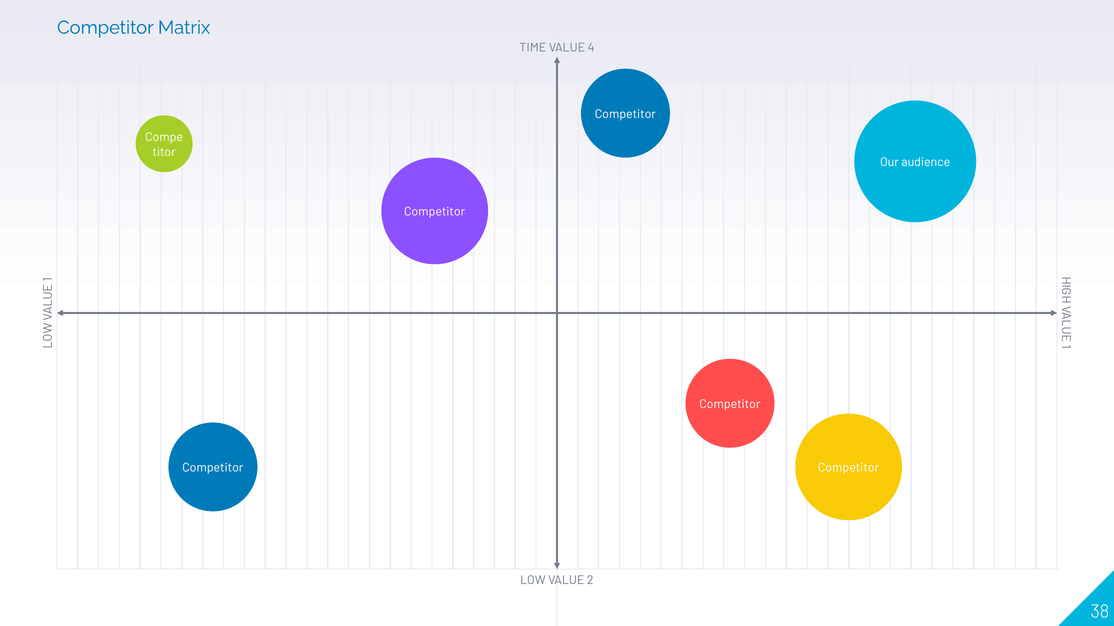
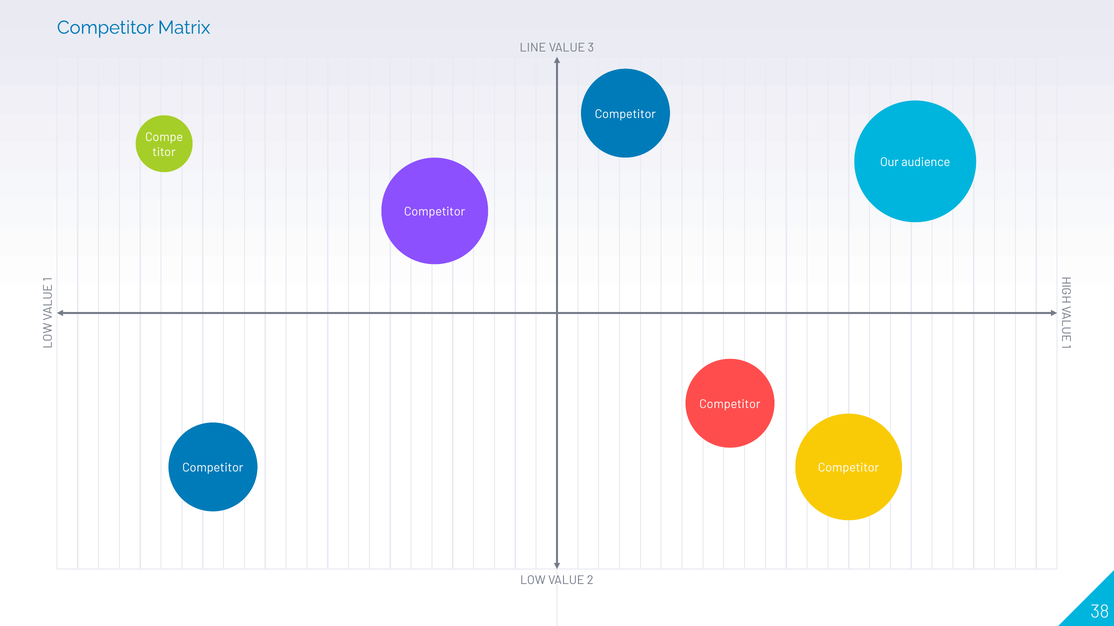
TIME: TIME -> LINE (533, 48)
4: 4 -> 3 (591, 48)
